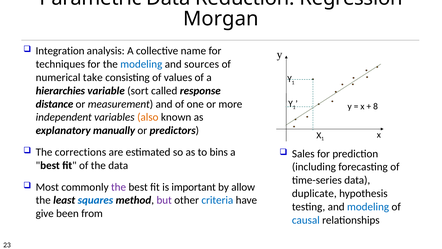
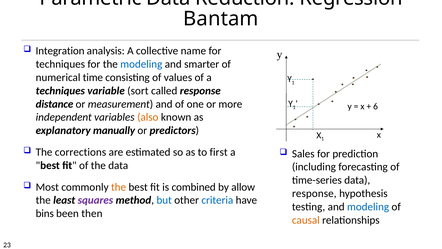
Morgan: Morgan -> Bantam (221, 19)
sources: sources -> smarter (202, 64)
take: take -> time (93, 77)
hierarchies: hierarchies -> techniques (60, 91)
8: 8 -> 6 (376, 106)
bins: bins -> first (219, 152)
the colour: purple -> orange (119, 187)
important: important -> combined (194, 187)
duplicate: duplicate -> response (314, 193)
squares colour: blue -> purple (95, 200)
but colour: purple -> blue (164, 200)
give: give -> bins (45, 213)
from: from -> then (92, 213)
causal colour: blue -> orange (306, 220)
